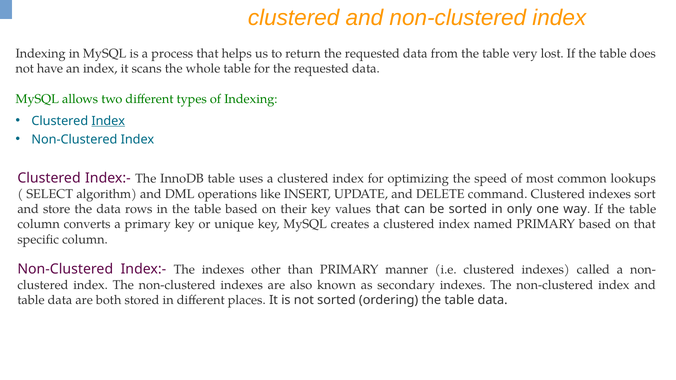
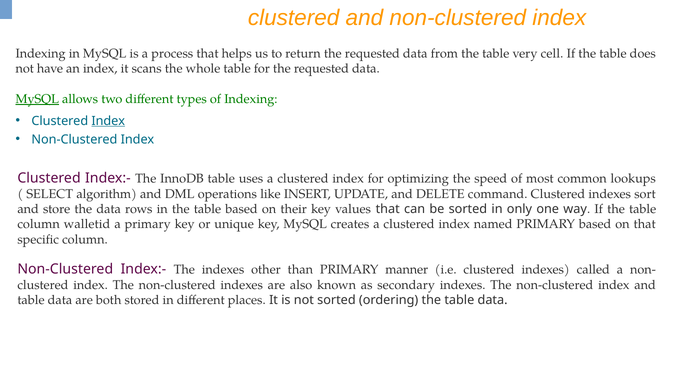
lost: lost -> cell (552, 53)
MySQL underline: none -> present (37, 99)
converts: converts -> walletid (87, 224)
